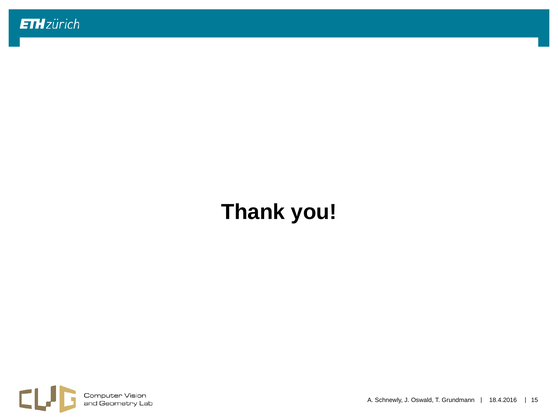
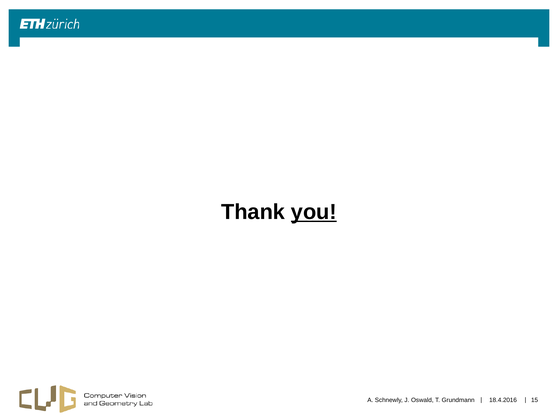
you underline: none -> present (314, 212)
